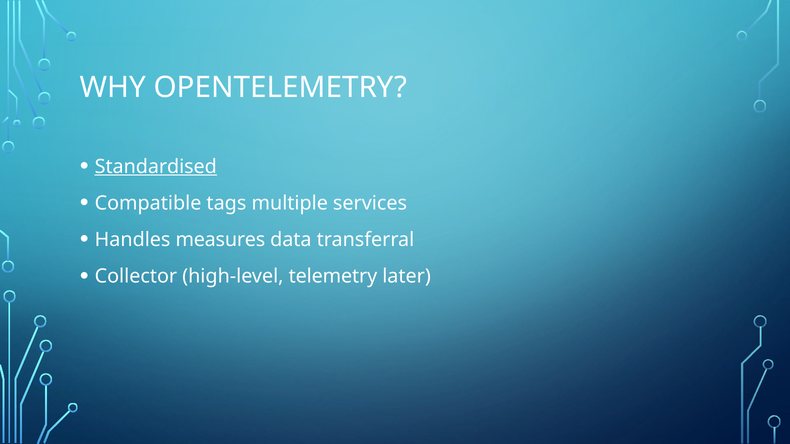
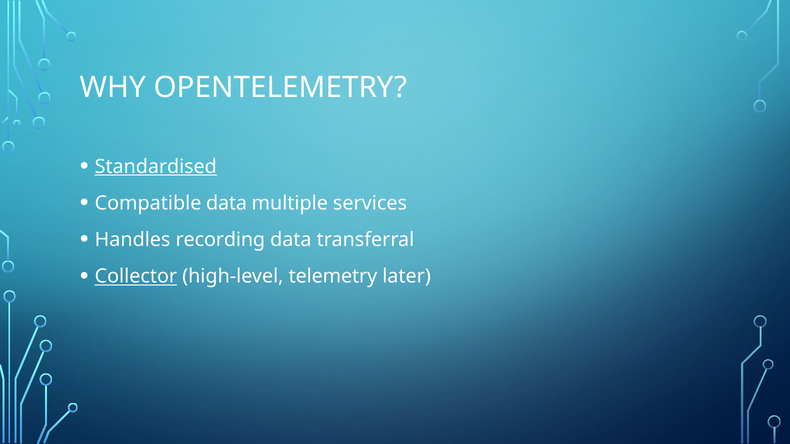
Compatible tags: tags -> data (227, 203)
measures: measures -> recording (220, 240)
Collector underline: none -> present (136, 277)
